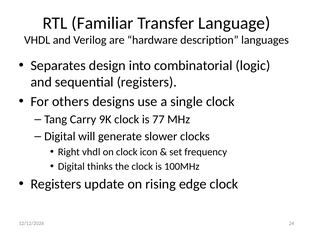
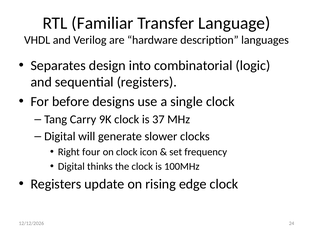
others: others -> before (71, 102)
77: 77 -> 37 (158, 120)
Right vhdl: vhdl -> four (91, 152)
